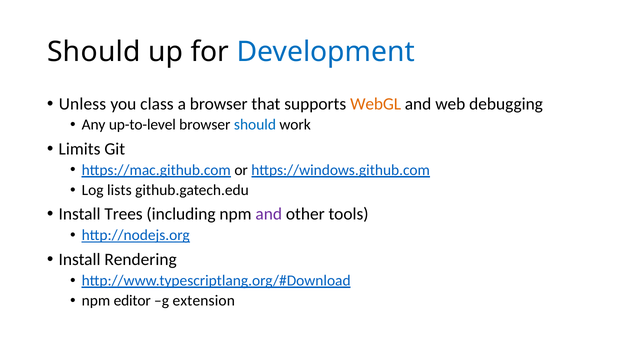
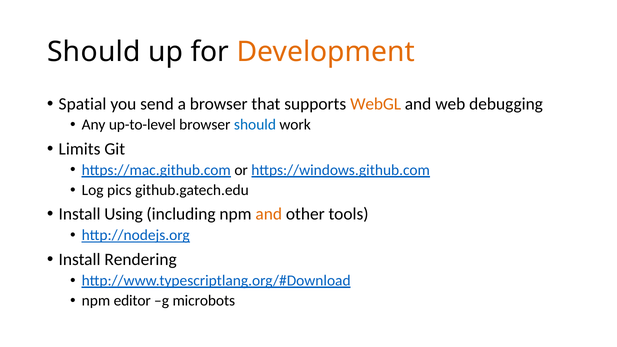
Development colour: blue -> orange (326, 52)
Unless: Unless -> Spatial (83, 104)
class: class -> send (157, 104)
lists: lists -> pics (119, 190)
Trees: Trees -> Using (124, 214)
and colour: purple -> orange (269, 214)
extension: extension -> microbots (204, 301)
